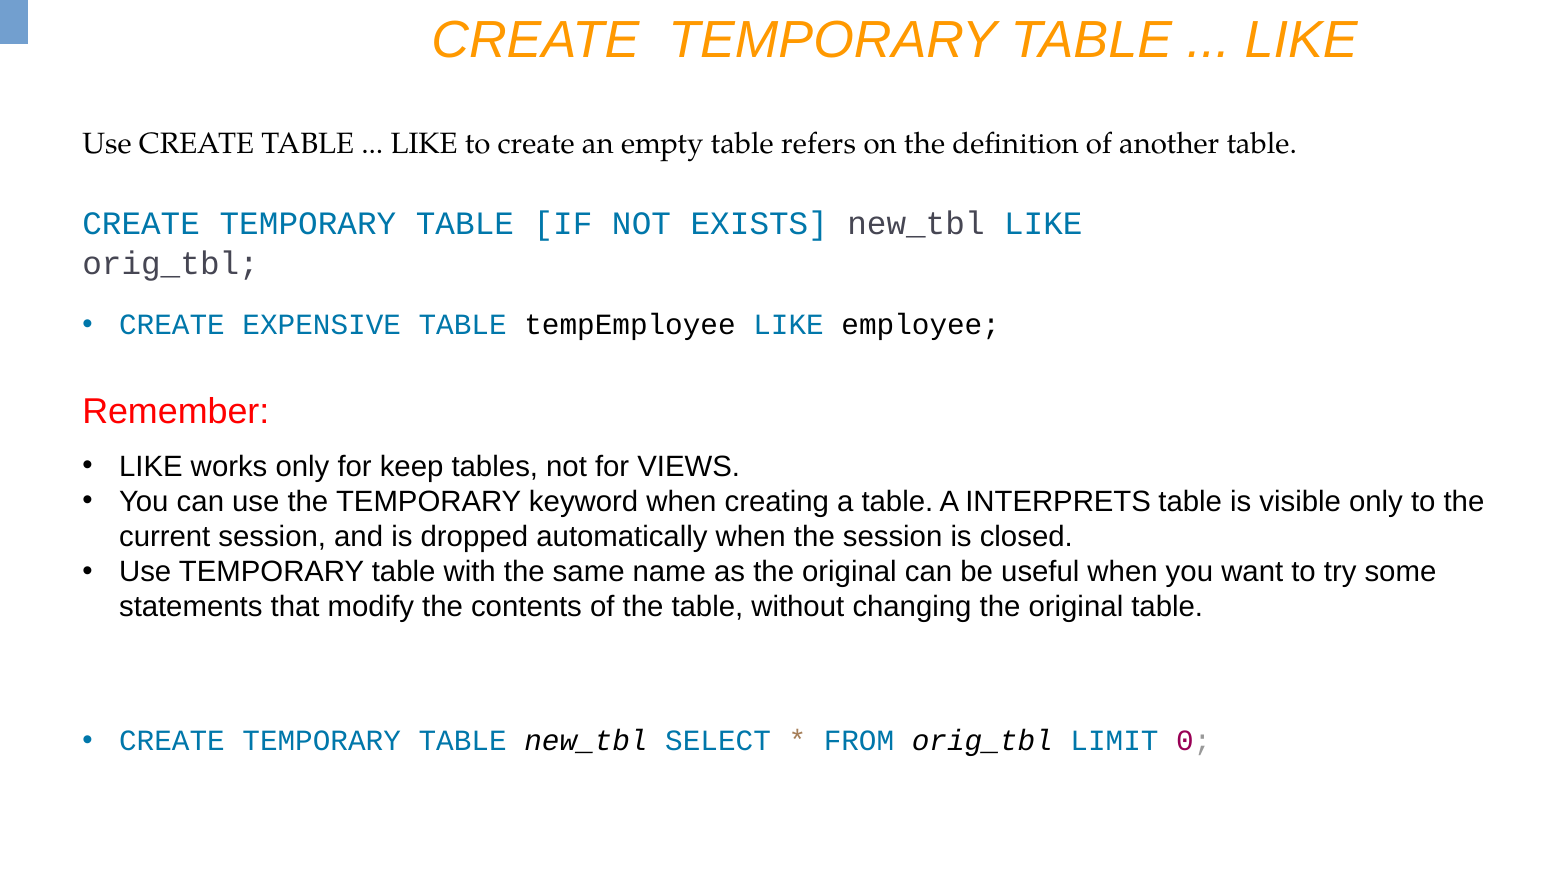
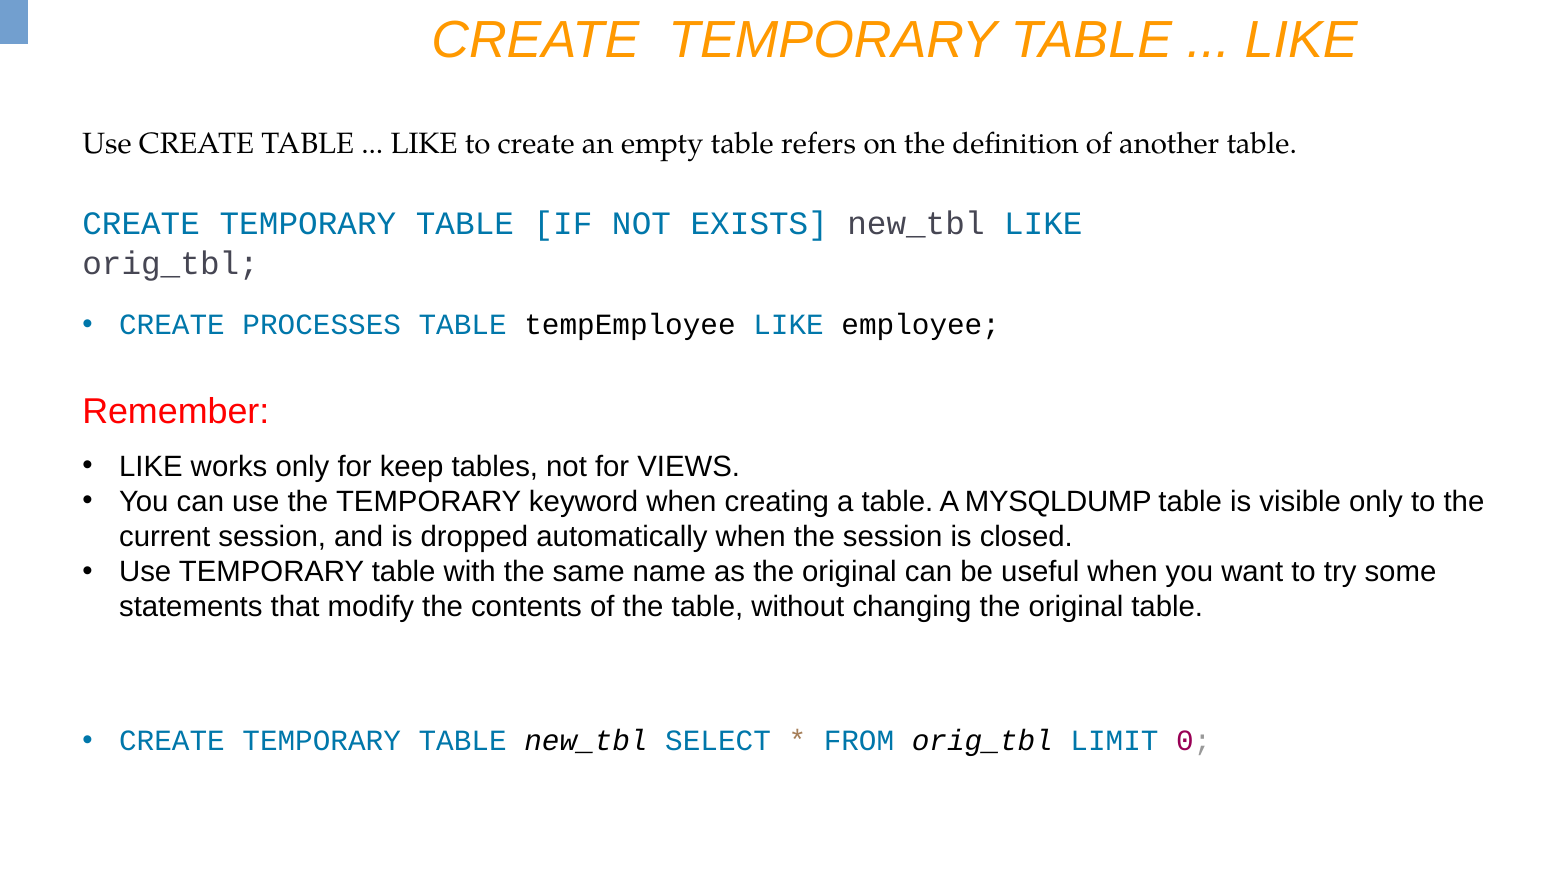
EXPENSIVE: EXPENSIVE -> PROCESSES (322, 325)
INTERPRETS: INTERPRETS -> MYSQLDUMP (1058, 501)
